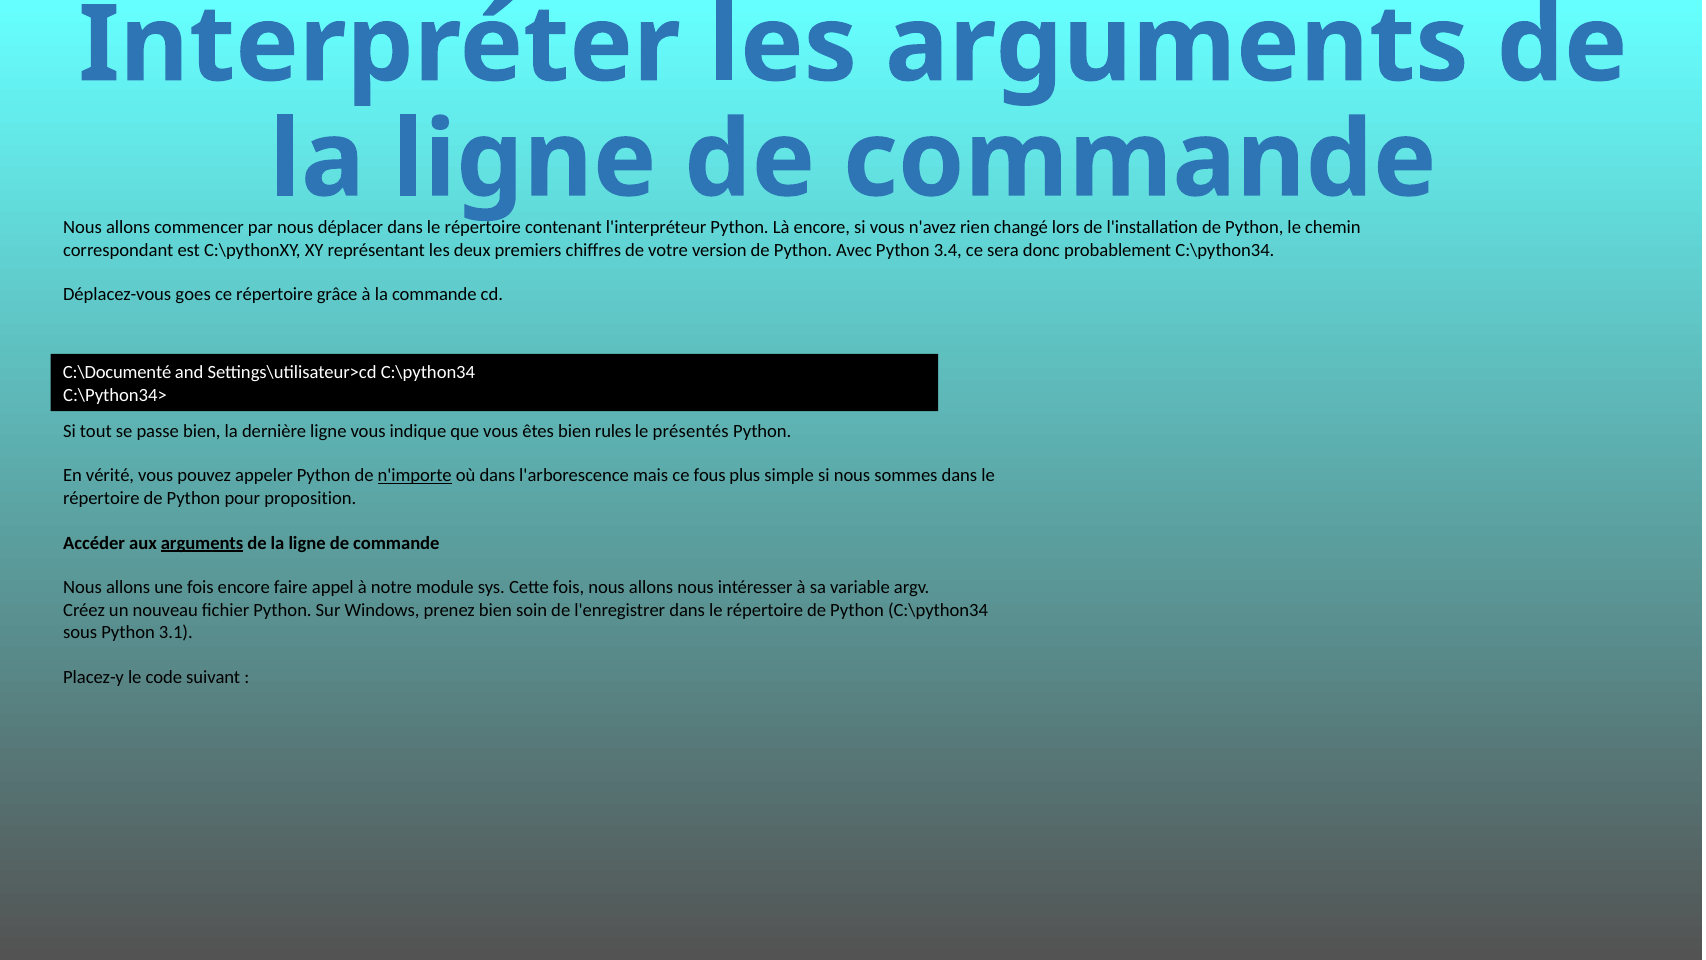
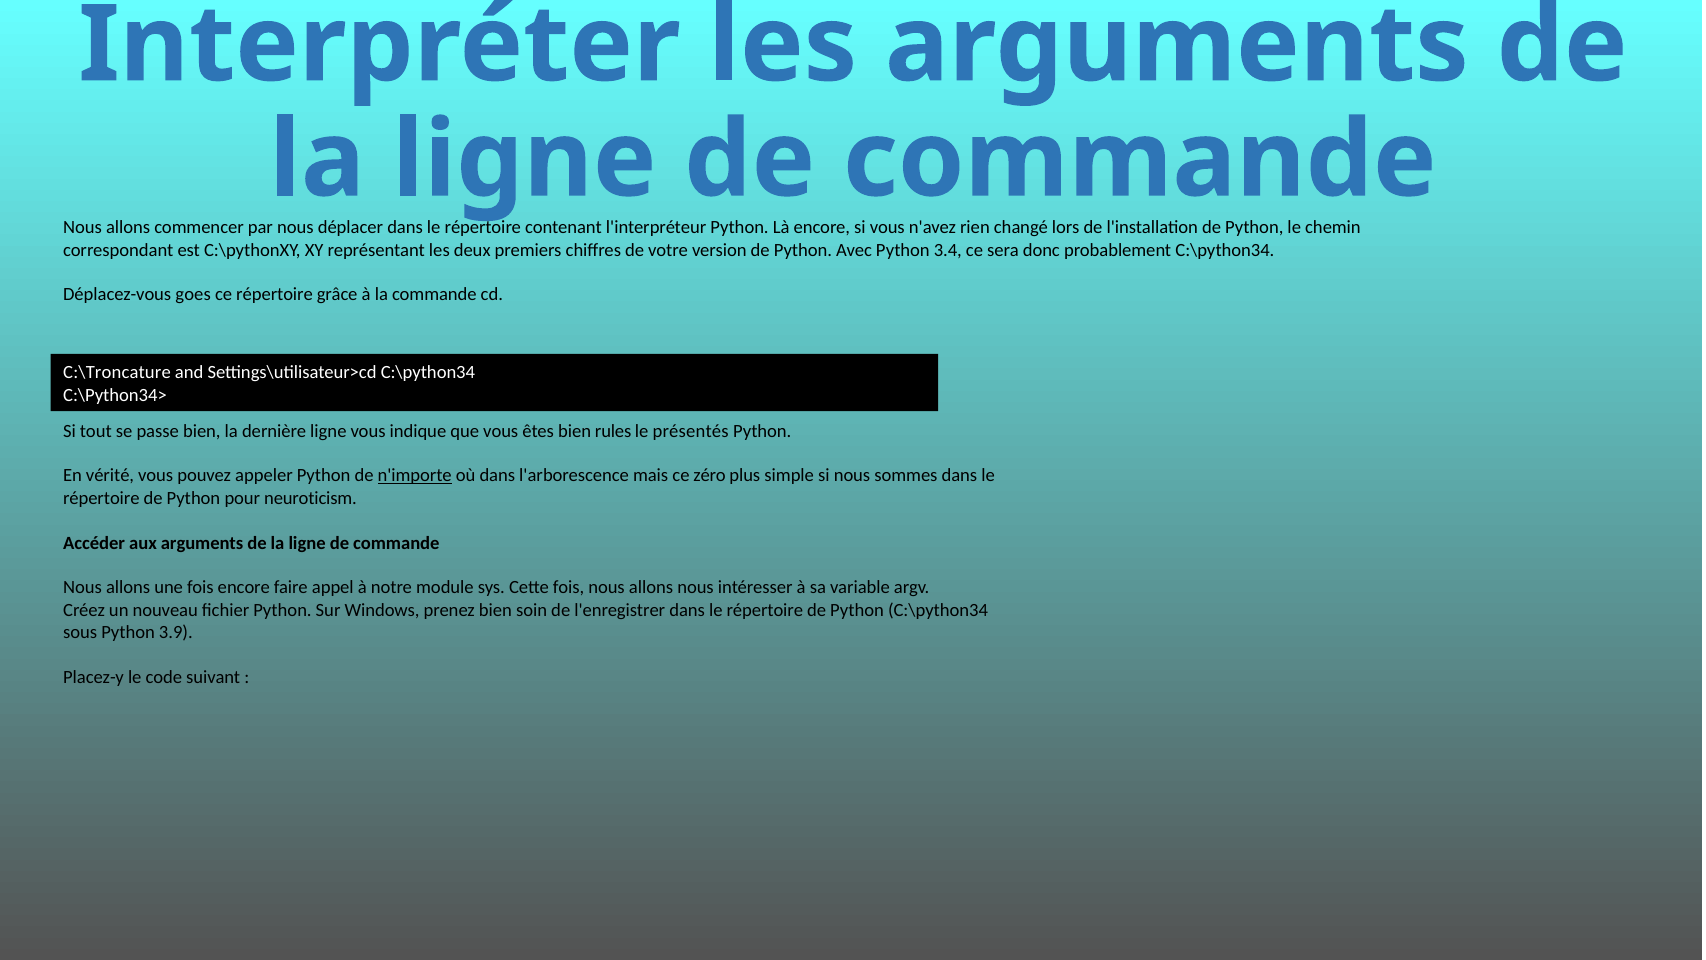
C:\Documenté: C:\Documenté -> C:\Troncature (117, 373)
fous: fous -> zéro (710, 476)
proposition: proposition -> neuroticism (310, 498)
arguments underline: present -> none (202, 543)
3.1: 3.1 -> 3.9 (176, 632)
